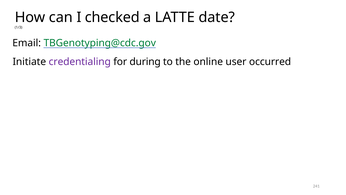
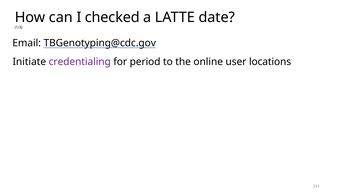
TBGenotyping@cdc.gov colour: green -> black (100, 43)
during: during -> period (145, 62)
occurred: occurred -> locations (270, 62)
